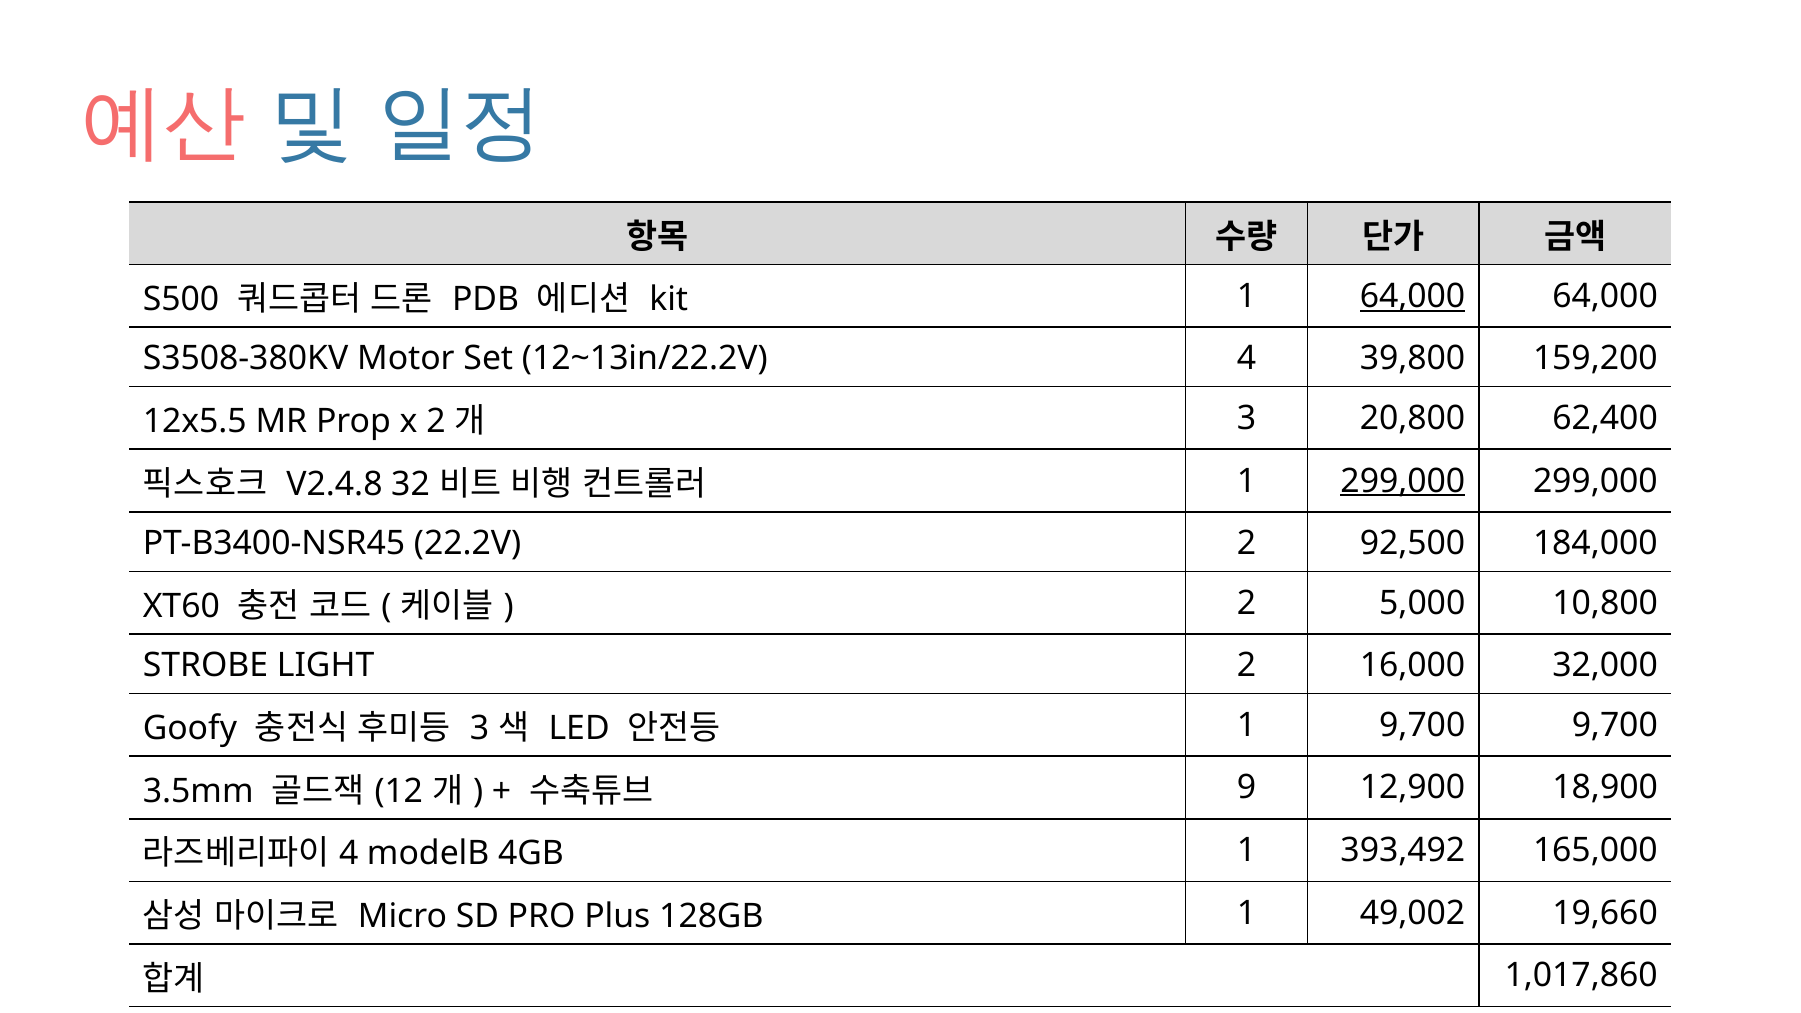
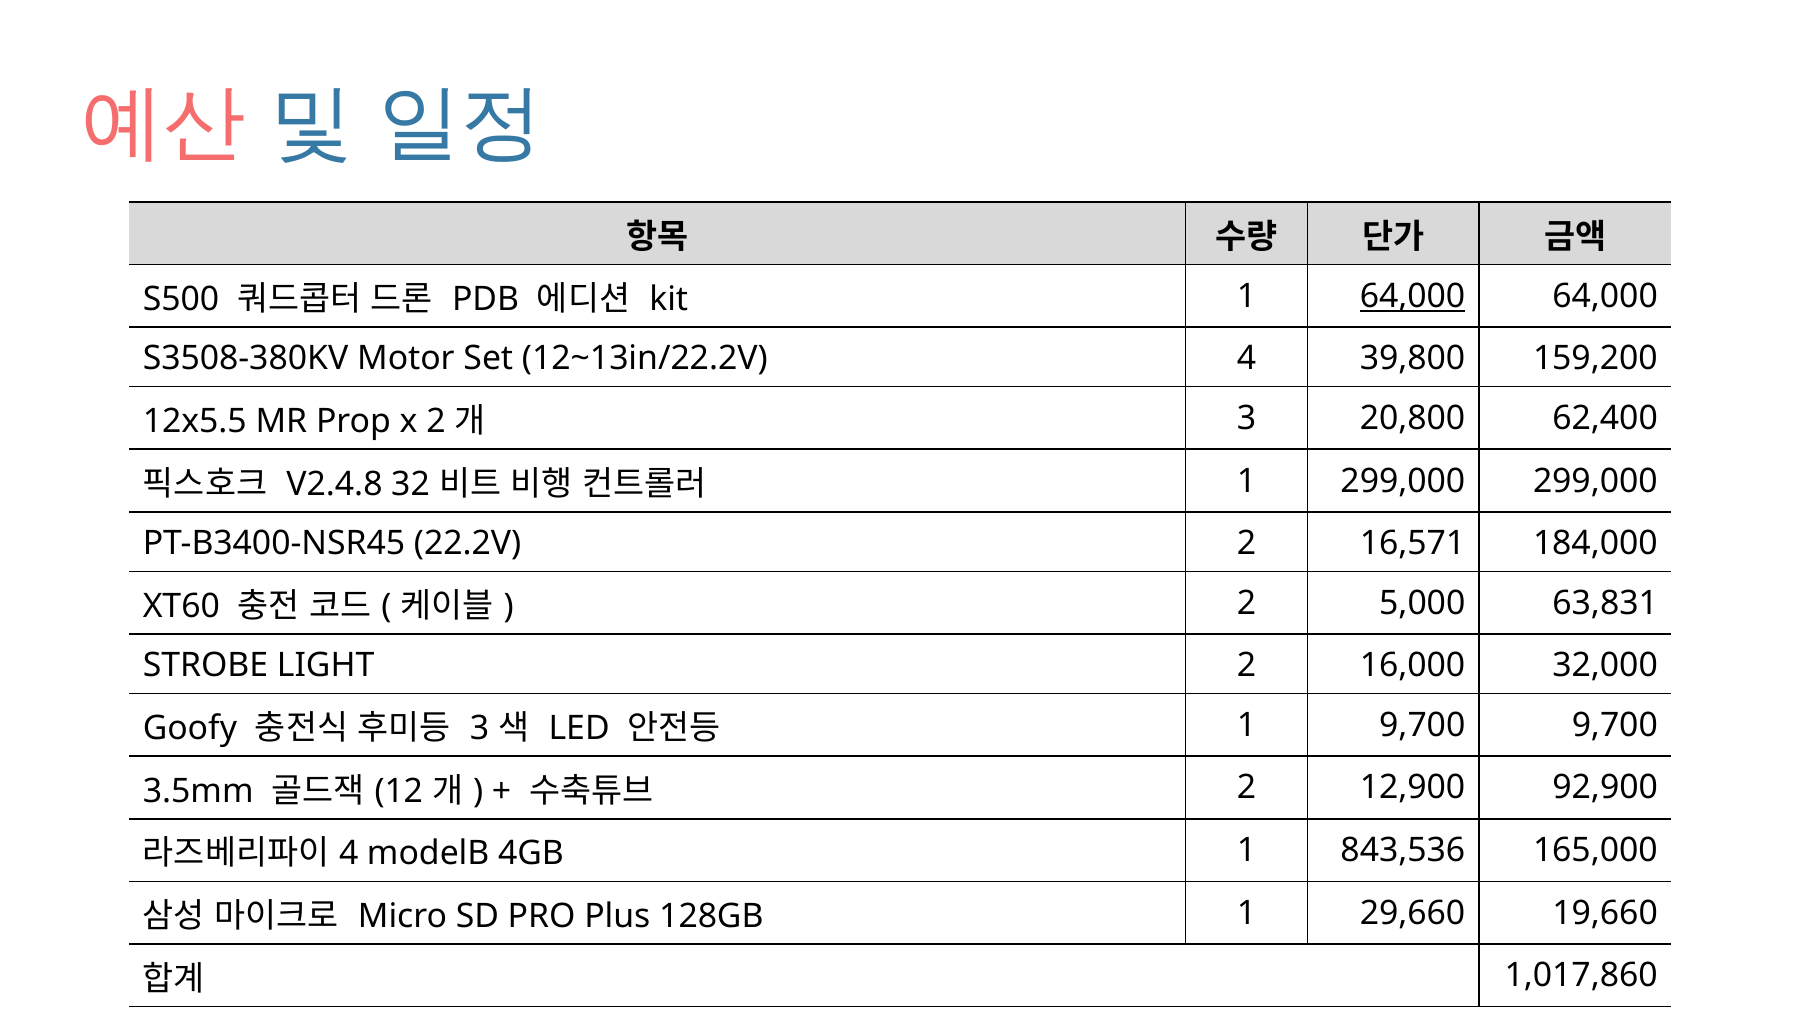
299,000 underline: present -> none (1403, 481)
92,500: 92,500 -> 16,571 (1413, 544)
10,800: 10,800 -> 63,831 (1605, 603)
9: 9 -> 2 (1247, 788)
18,900: 18,900 -> 92,900 (1605, 788)
393,492: 393,492 -> 843,536 (1403, 851)
49,002: 49,002 -> 29,660 (1413, 913)
